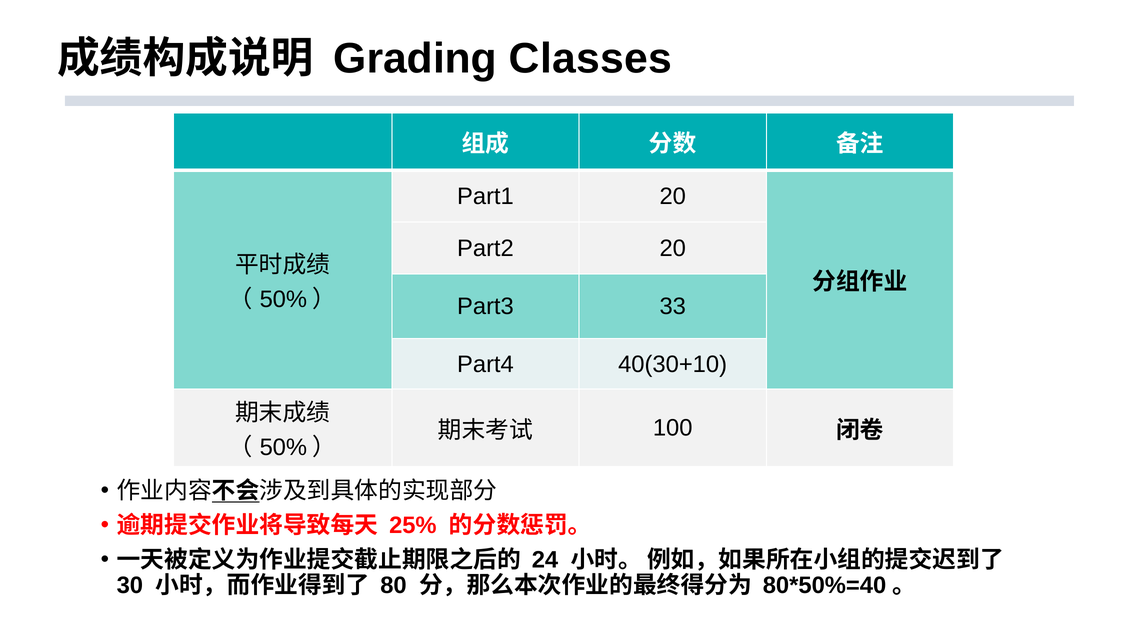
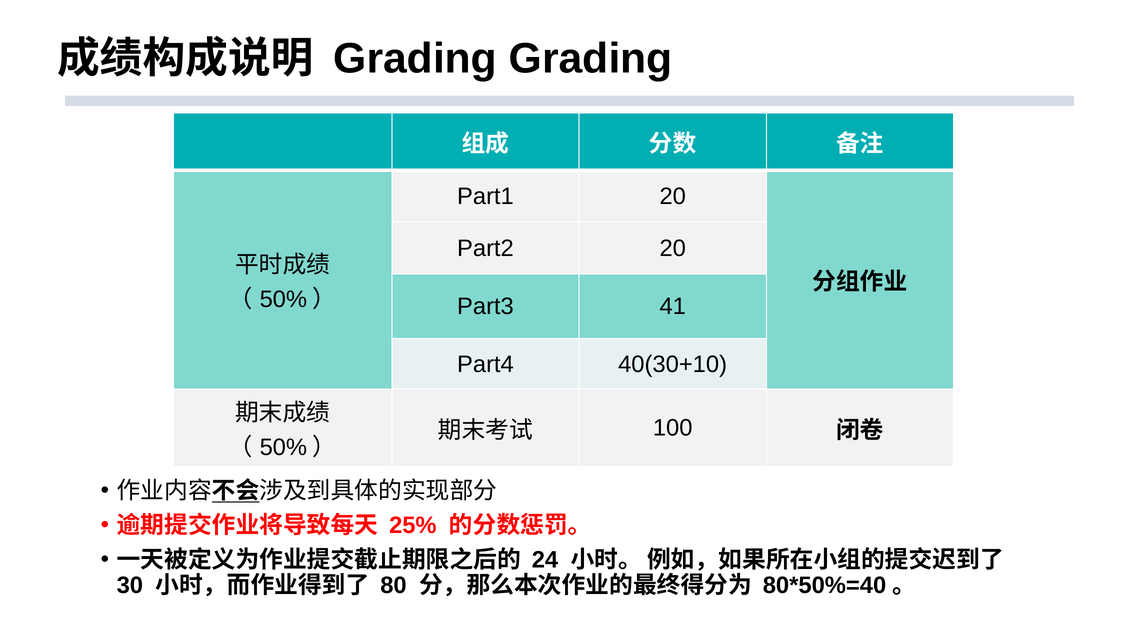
Grading Classes: Classes -> Grading (591, 59)
33: 33 -> 41 (673, 306)
